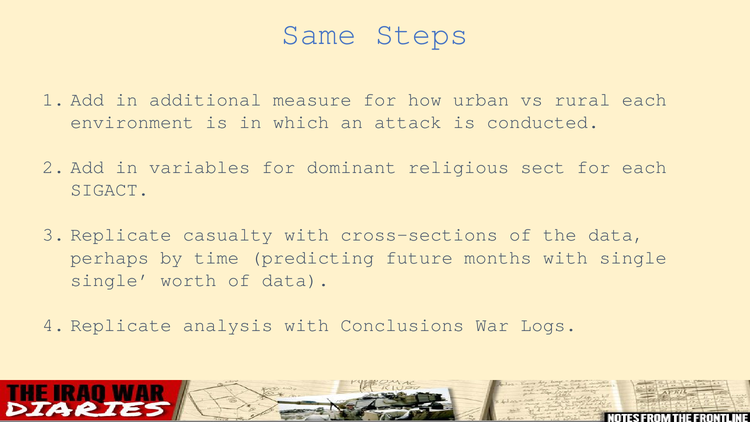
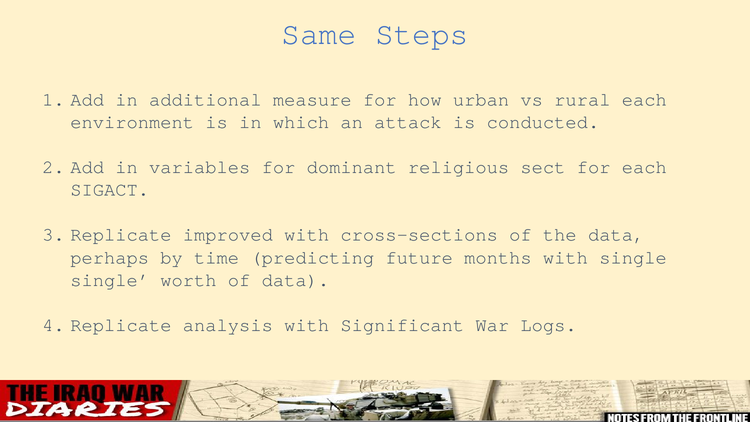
casualty: casualty -> improved (228, 235)
Conclusions: Conclusions -> Significant (402, 325)
